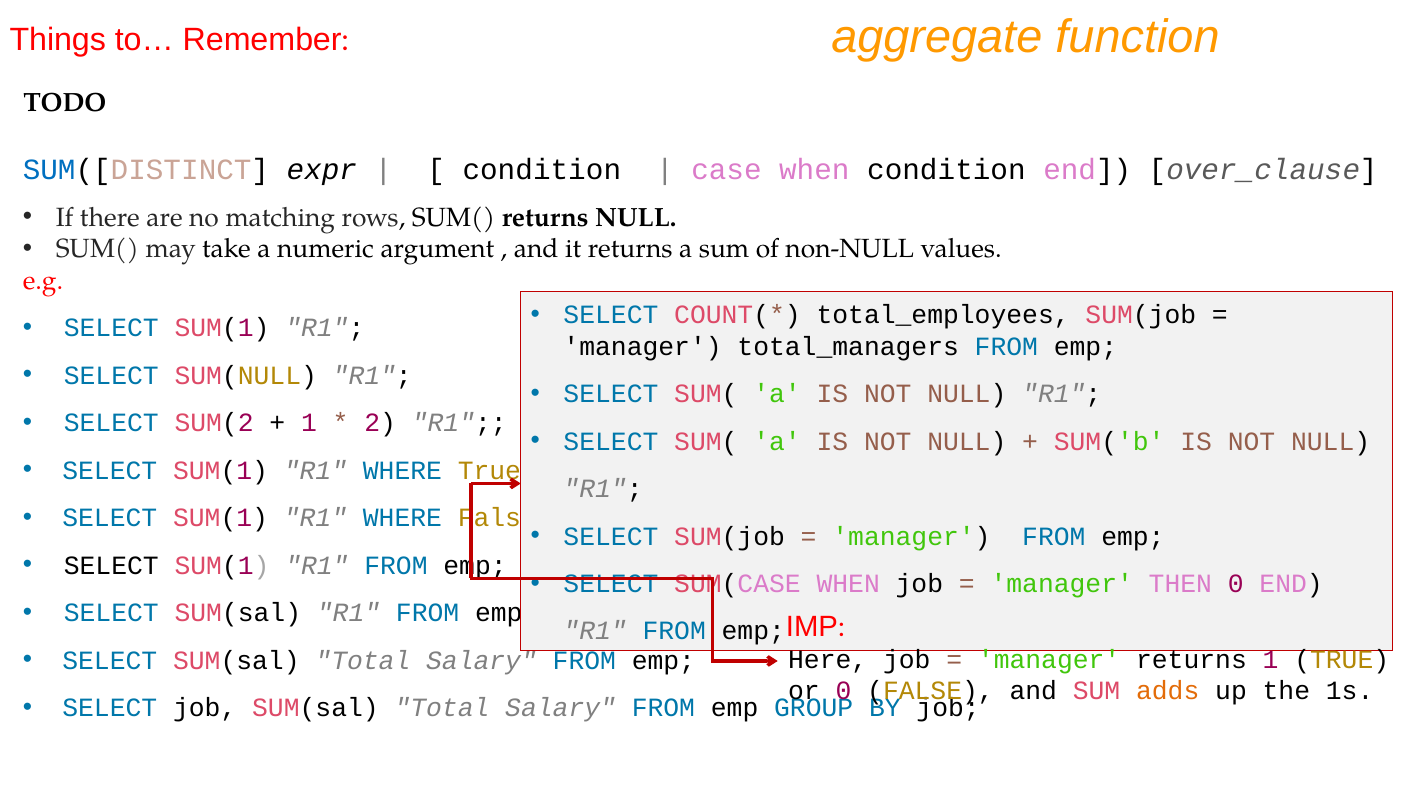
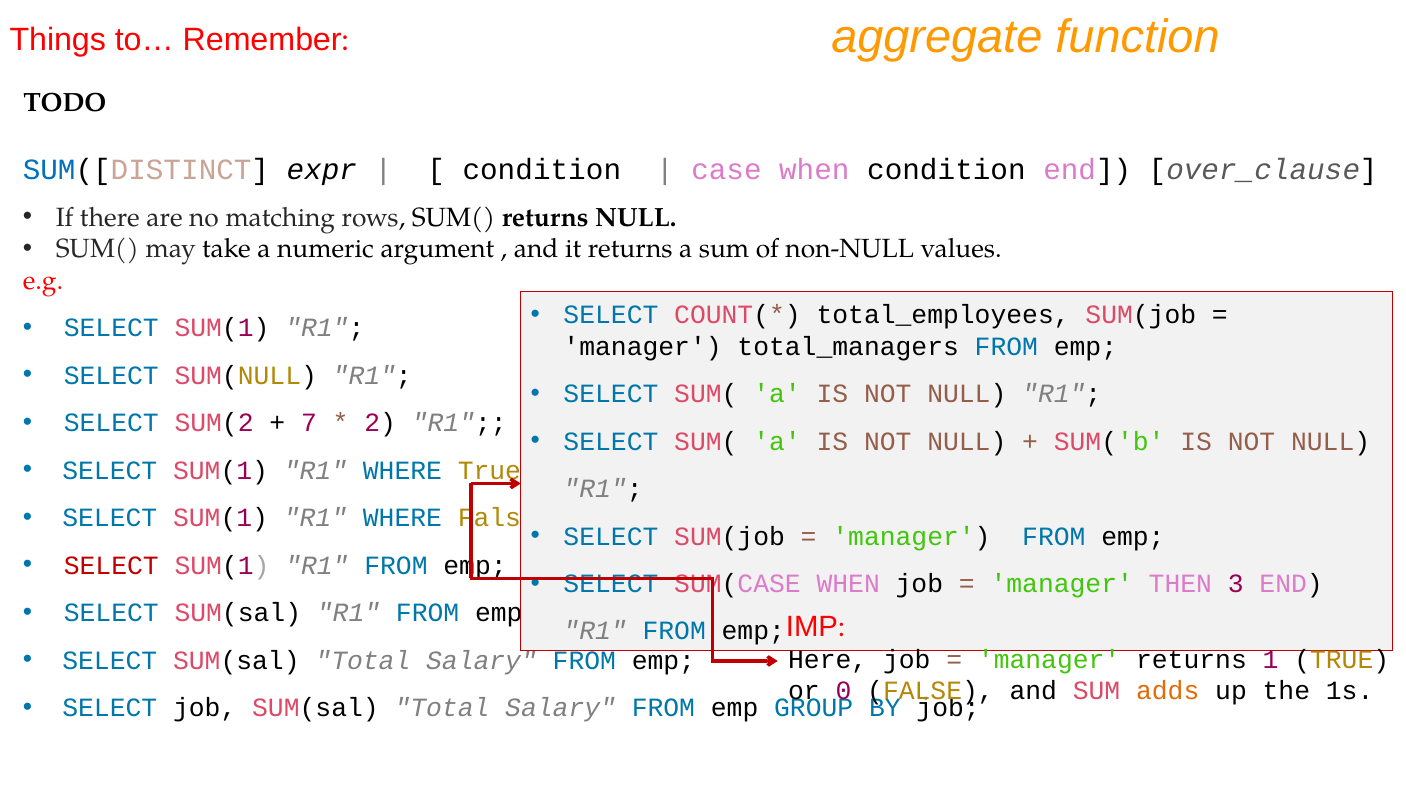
1: 1 -> 7 (309, 423)
SELECT colour: black -> red (111, 565)
THEN 0: 0 -> 3 (1236, 584)
